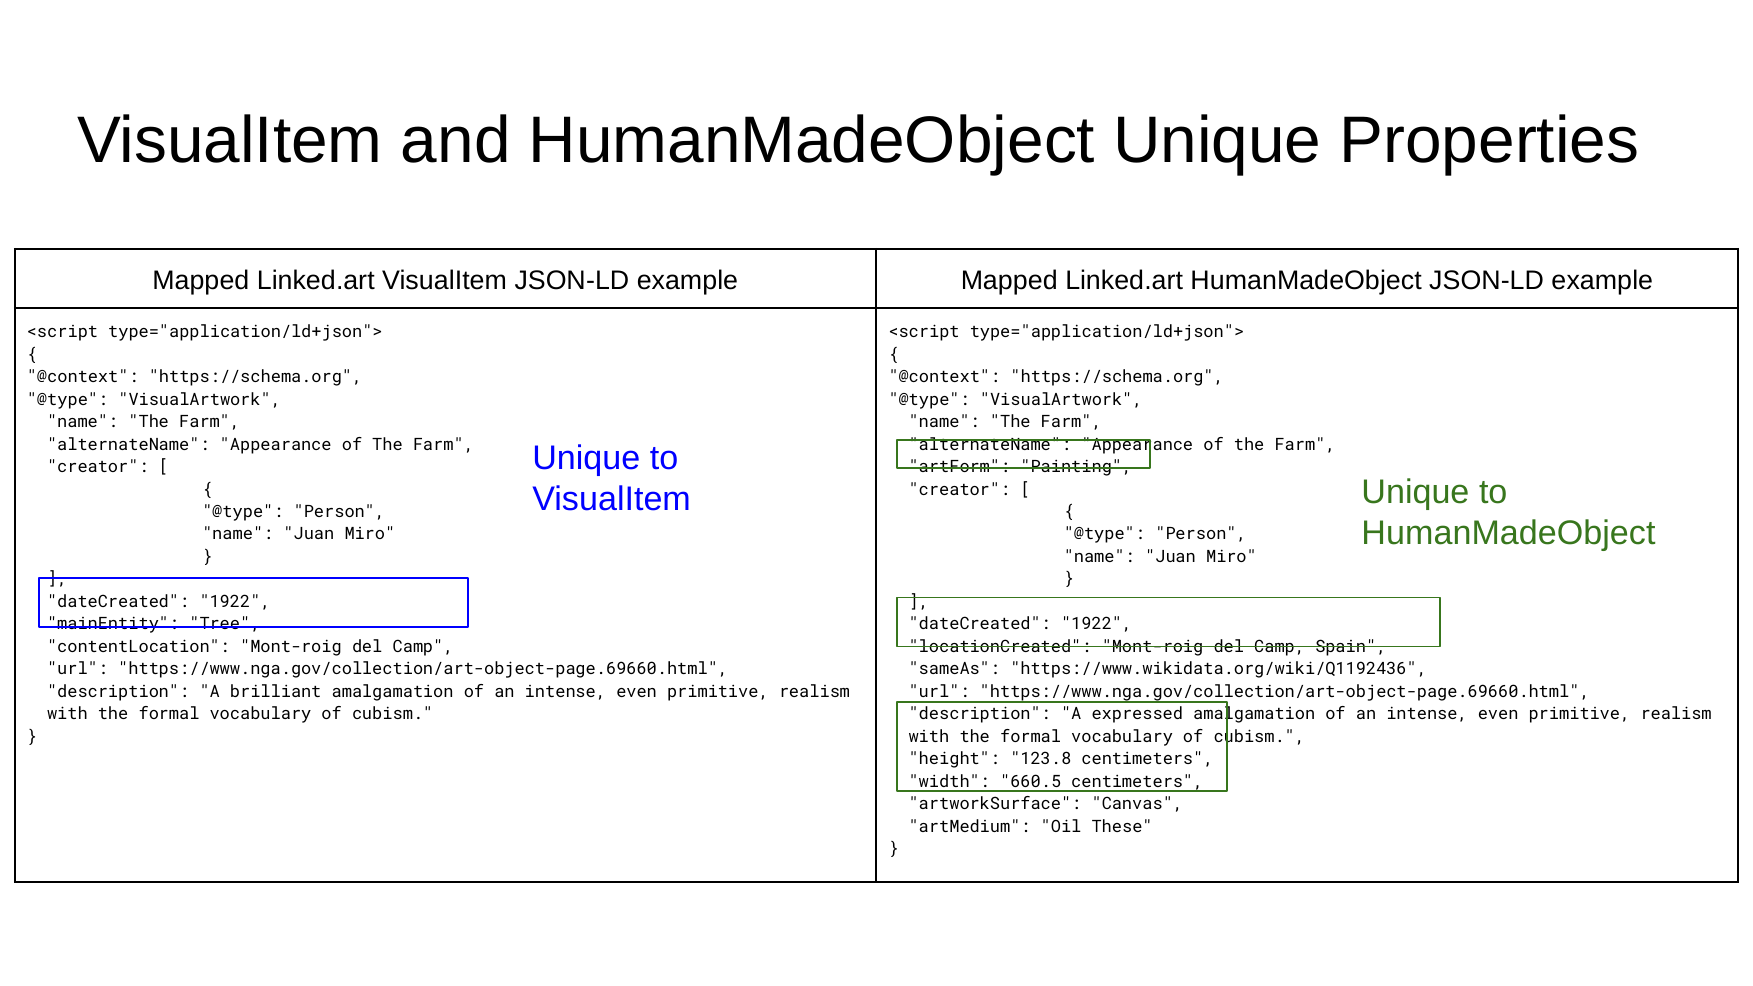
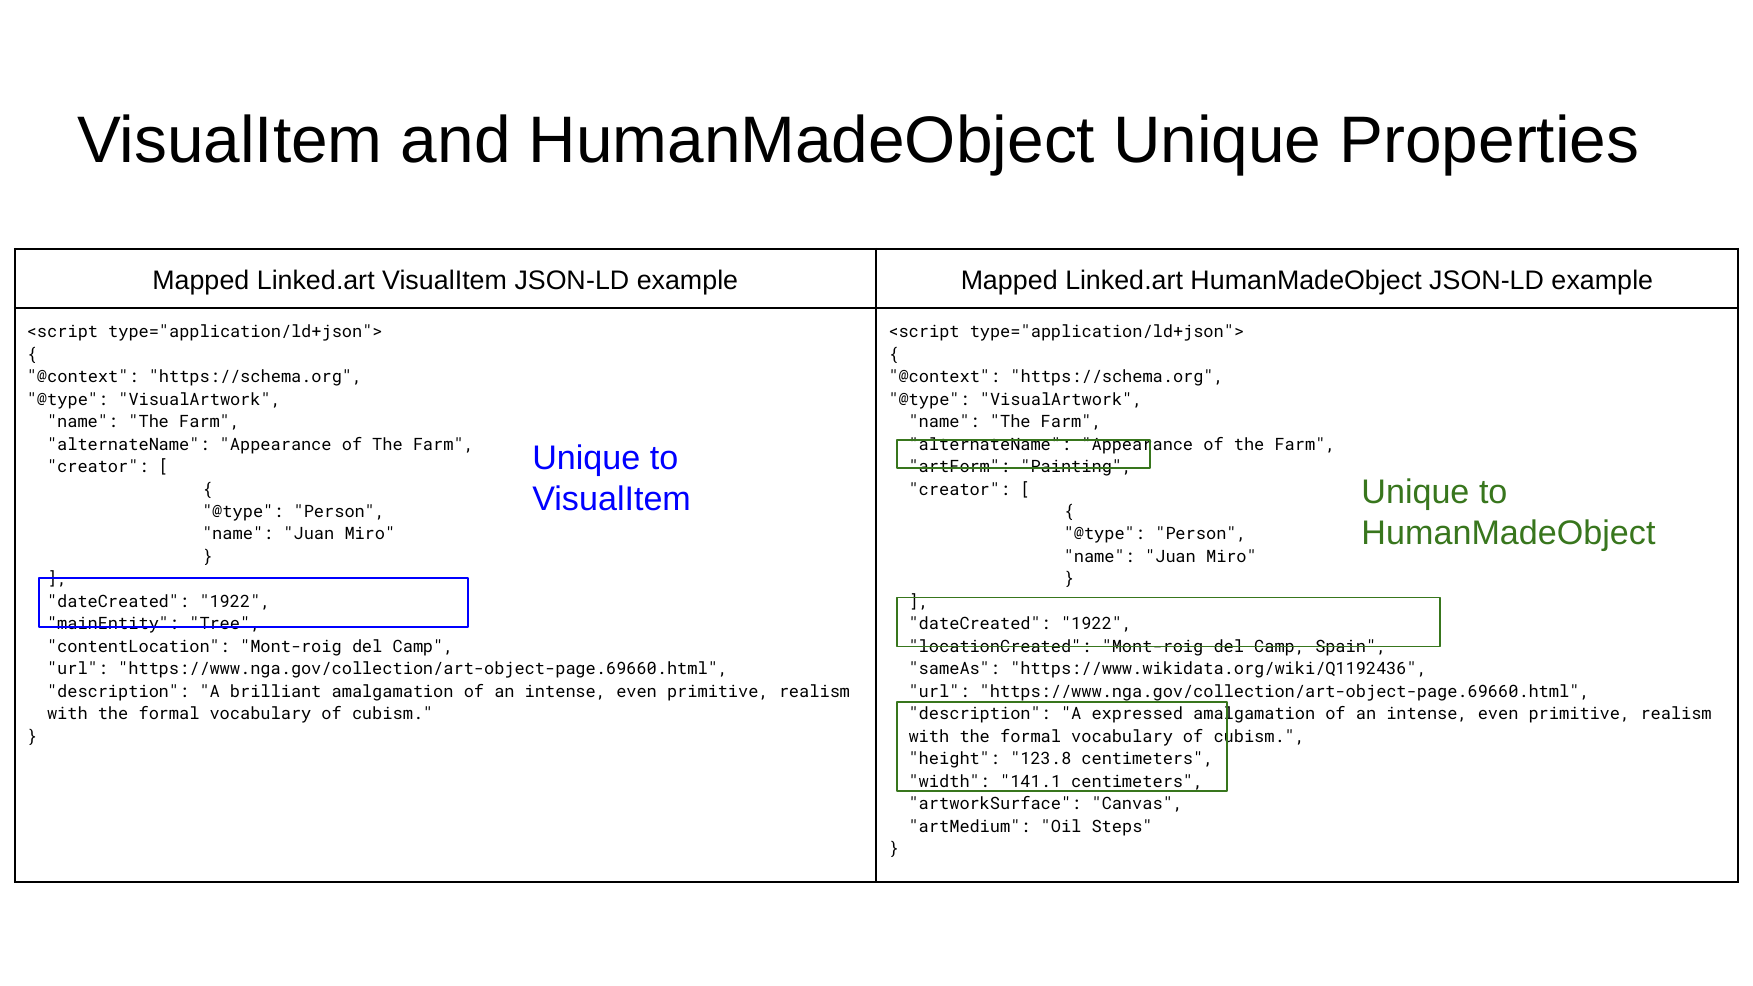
660.5: 660.5 -> 141.1 (1031, 782)
These: These -> Steps (1122, 827)
